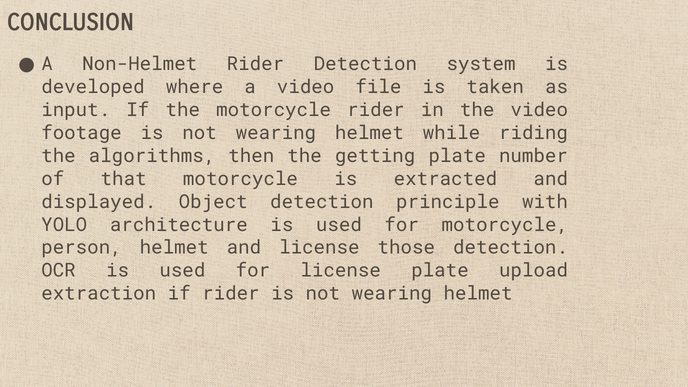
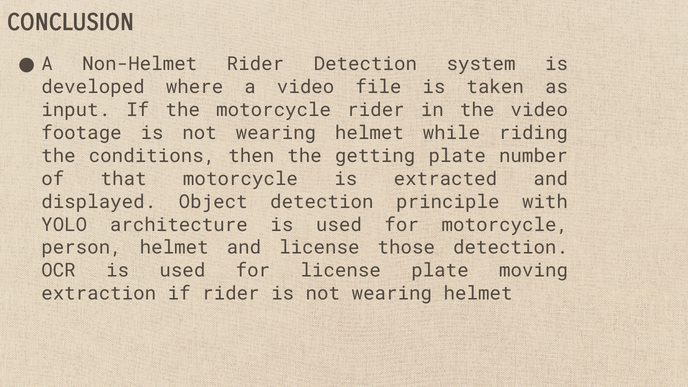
algorithms: algorithms -> conditions (152, 156)
upload: upload -> moving (534, 271)
